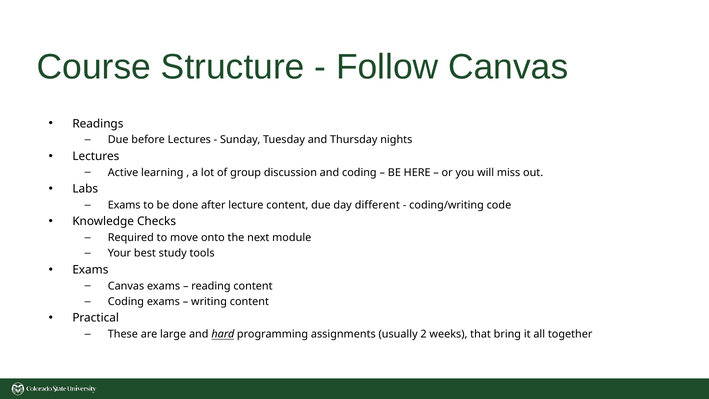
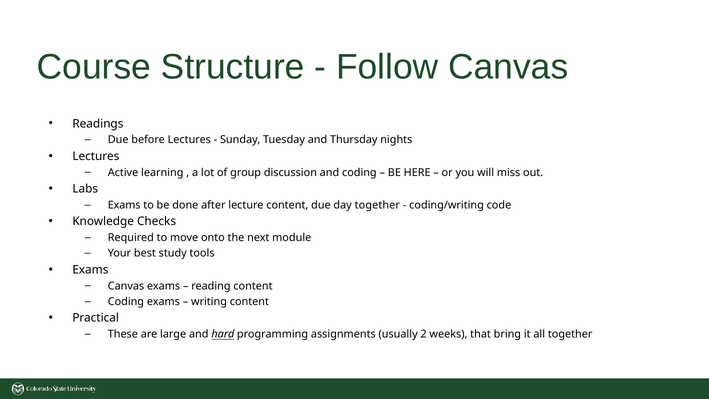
day different: different -> together (377, 205)
